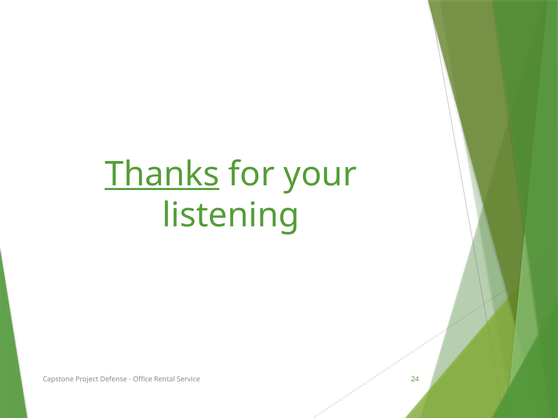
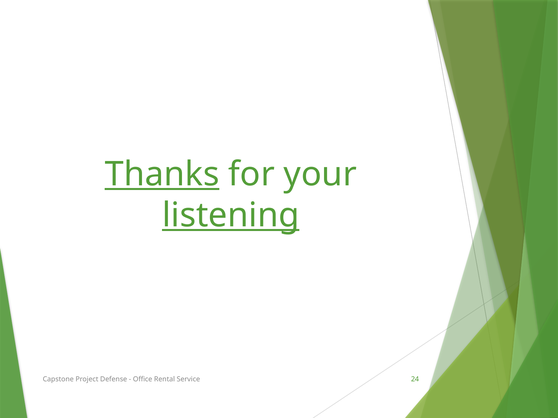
listening underline: none -> present (231, 216)
